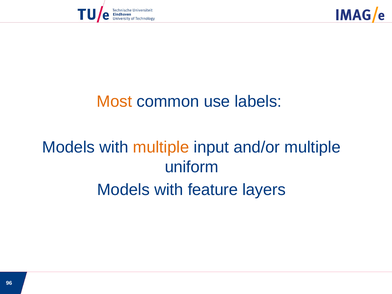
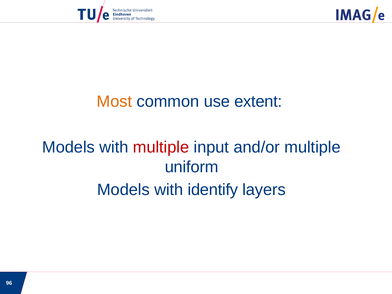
labels: labels -> extent (258, 102)
multiple colour: orange -> red (161, 147)
feature: feature -> identify (213, 190)
